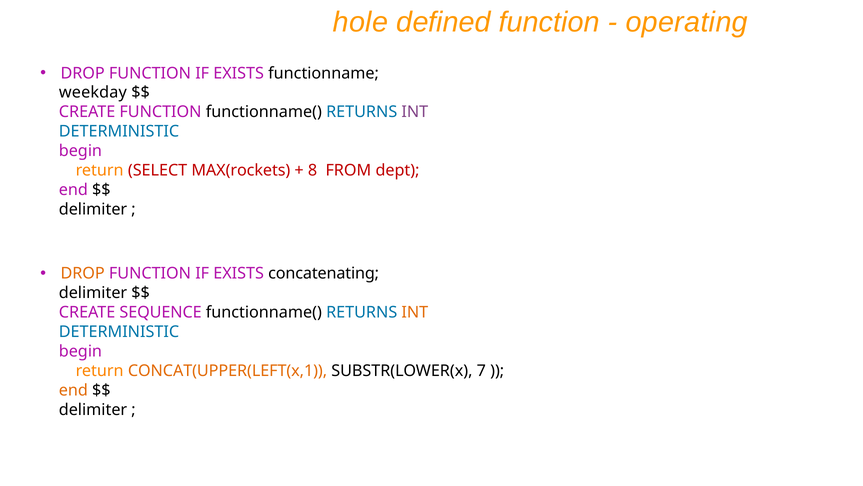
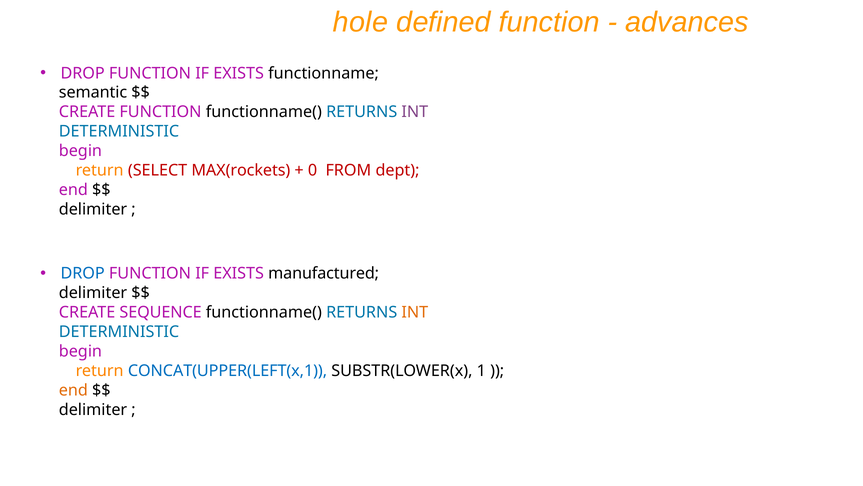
operating: operating -> advances (687, 22)
weekday: weekday -> semantic (93, 93)
8: 8 -> 0 (313, 170)
DROP colour: orange -> blue (83, 273)
concatenating: concatenating -> manufactured (324, 273)
CONCAT(UPPER(LEFT(x,1 colour: orange -> blue (227, 370)
7: 7 -> 1 (481, 370)
